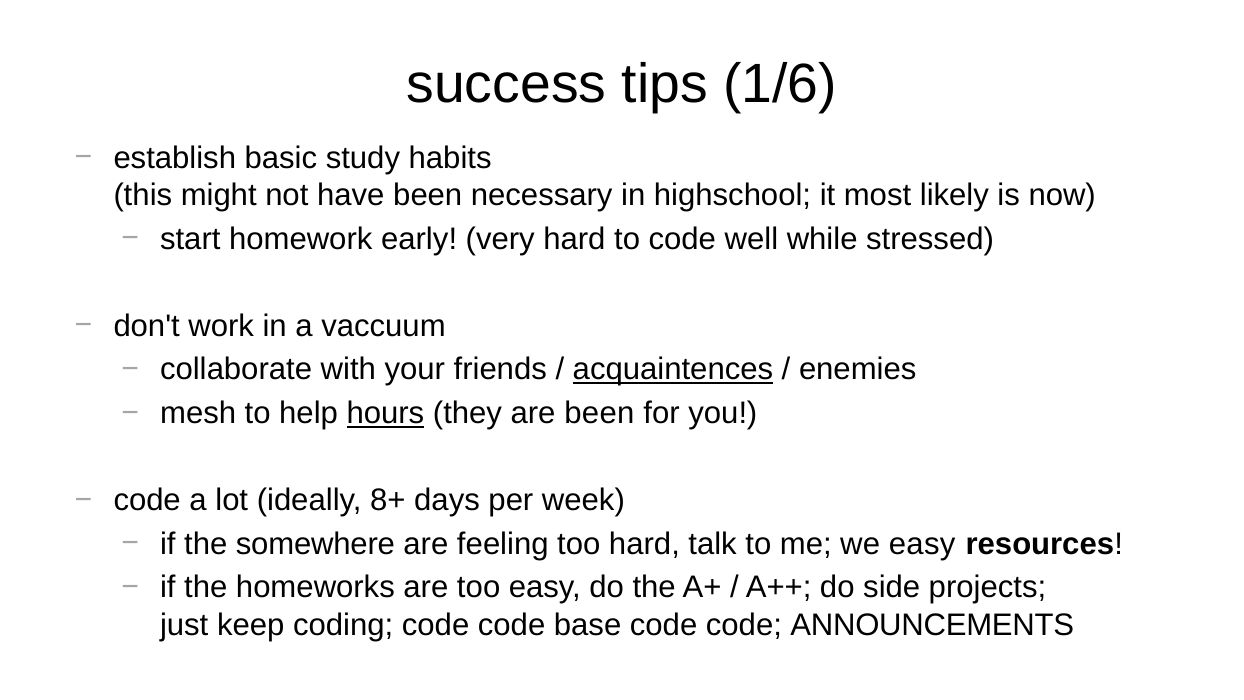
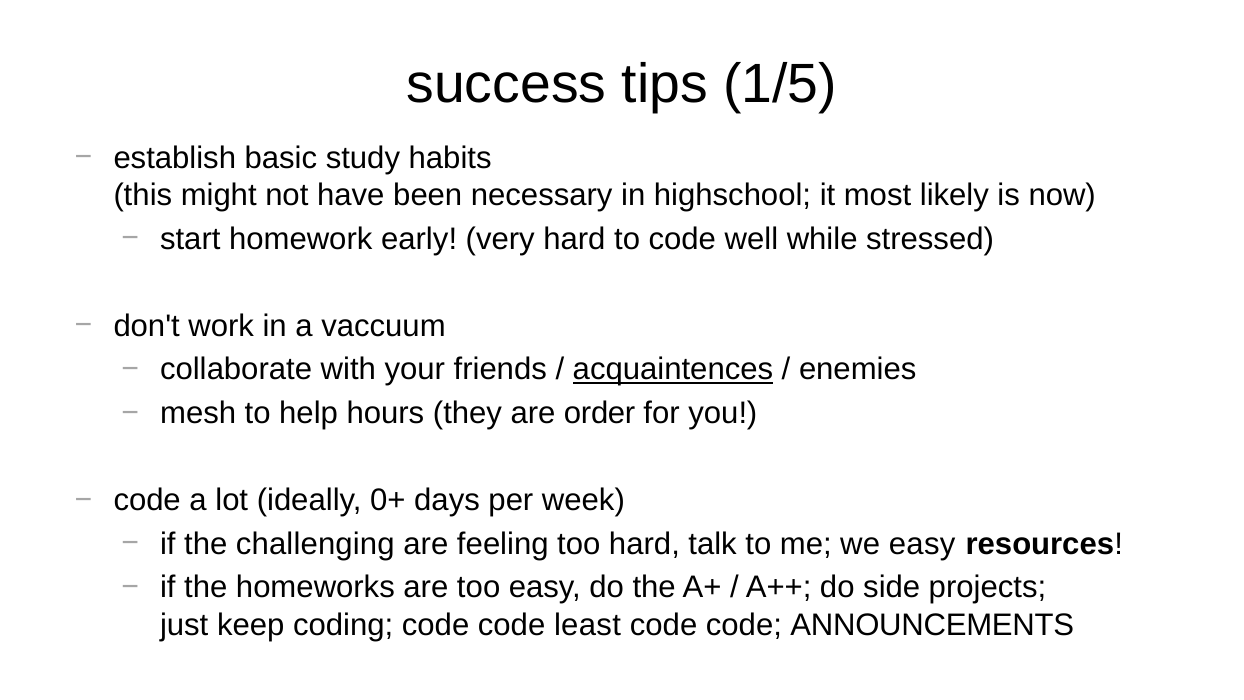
1/6: 1/6 -> 1/5 (780, 84)
hours underline: present -> none (385, 413)
are been: been -> order (600, 413)
8+: 8+ -> 0+ (388, 500)
somewhere: somewhere -> challenging (315, 544)
base: base -> least (587, 625)
